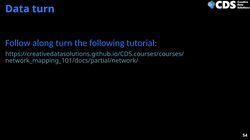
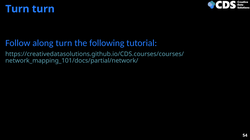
Data: Data -> Turn (17, 9)
